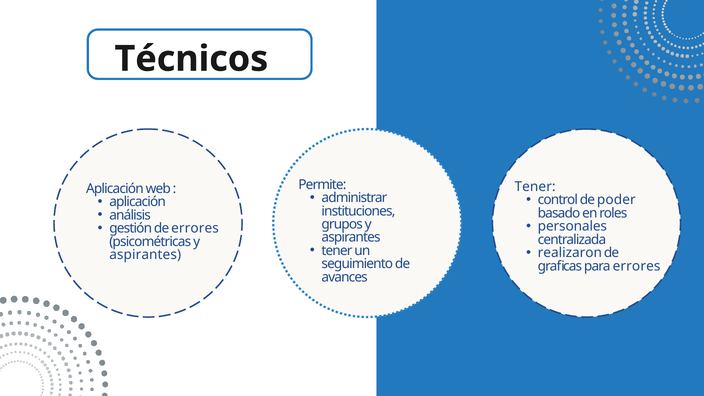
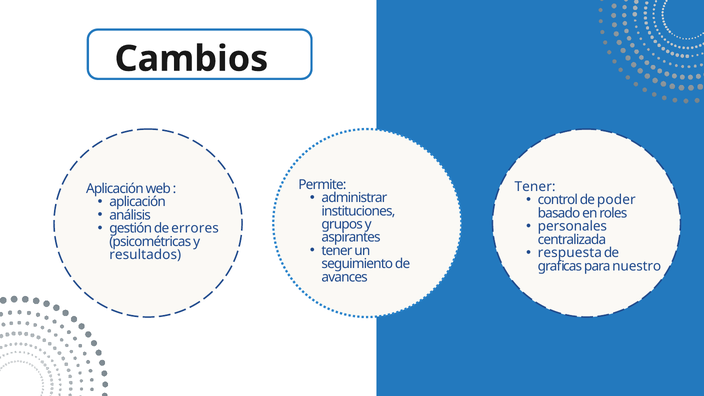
Técnicos: Técnicos -> Cambios (191, 59)
realizaron: realizaron -> respuesta (570, 253)
aspirantes: aspirantes -> resultados (145, 255)
para errores: errores -> nuestro (637, 266)
